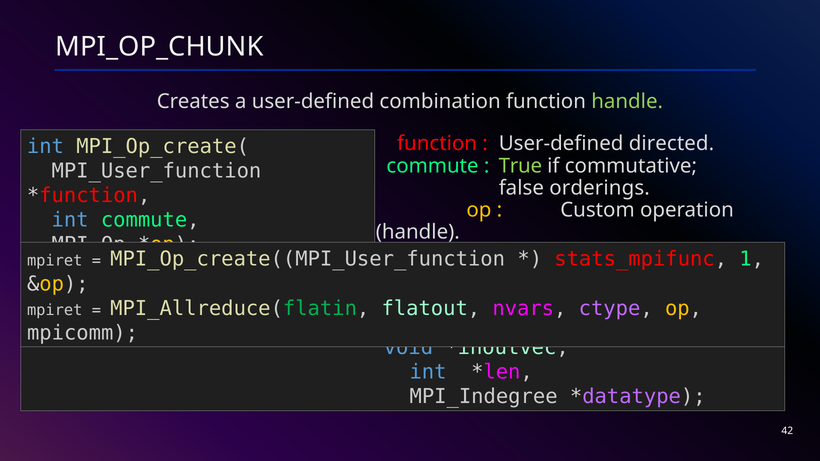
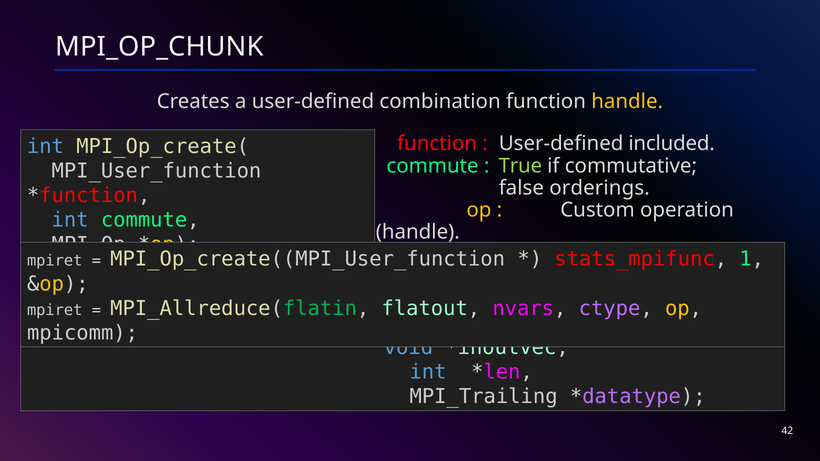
handle colour: light green -> yellow (627, 101)
directed: directed -> included (672, 144)
MPI_Indegree: MPI_Indegree -> MPI_Trailing (484, 397)
